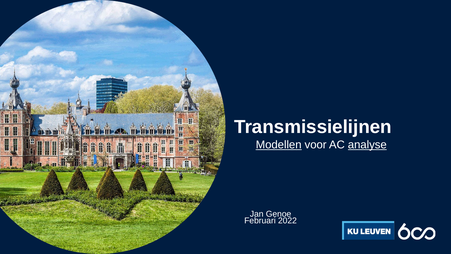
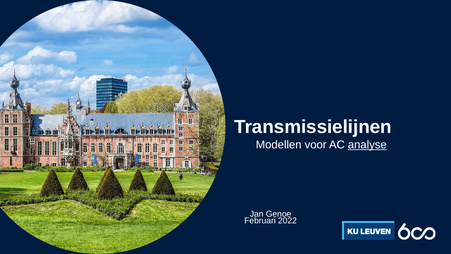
Modellen underline: present -> none (279, 145)
